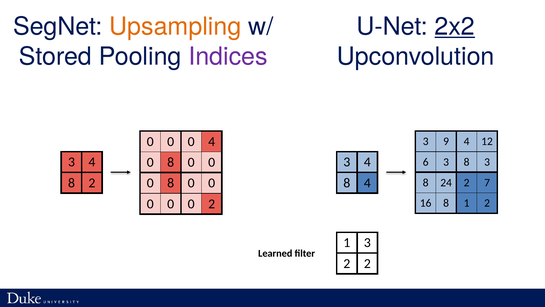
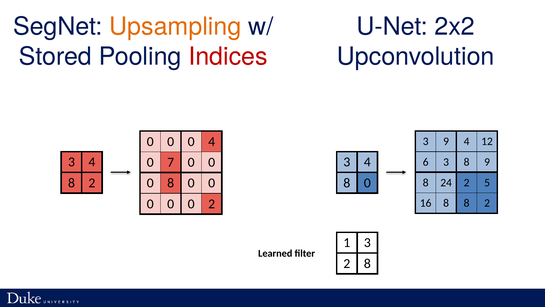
2x2 underline: present -> none (455, 27)
Indices colour: purple -> red (228, 57)
8: 8 -> 7 (171, 162)
8 3: 3 -> 9 (487, 162)
4: 4 -> 0 (367, 183)
7: 7 -> 5 (487, 182)
8 1: 1 -> 8 (467, 203)
2 2: 2 -> 8 (367, 263)
